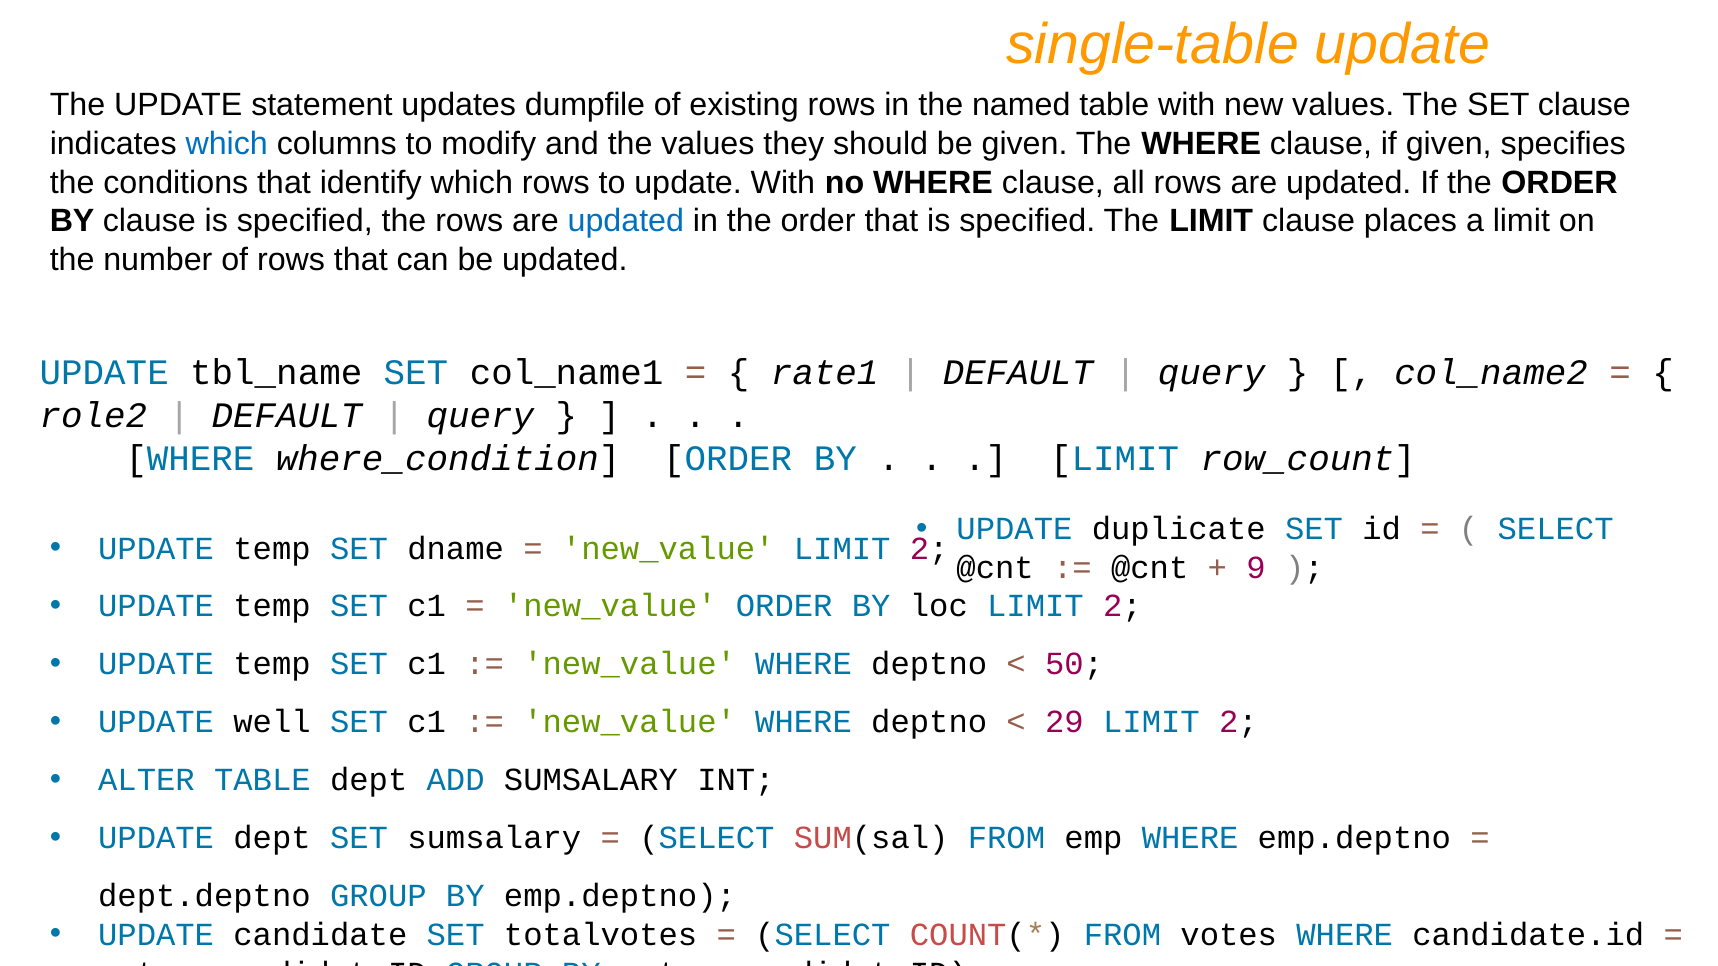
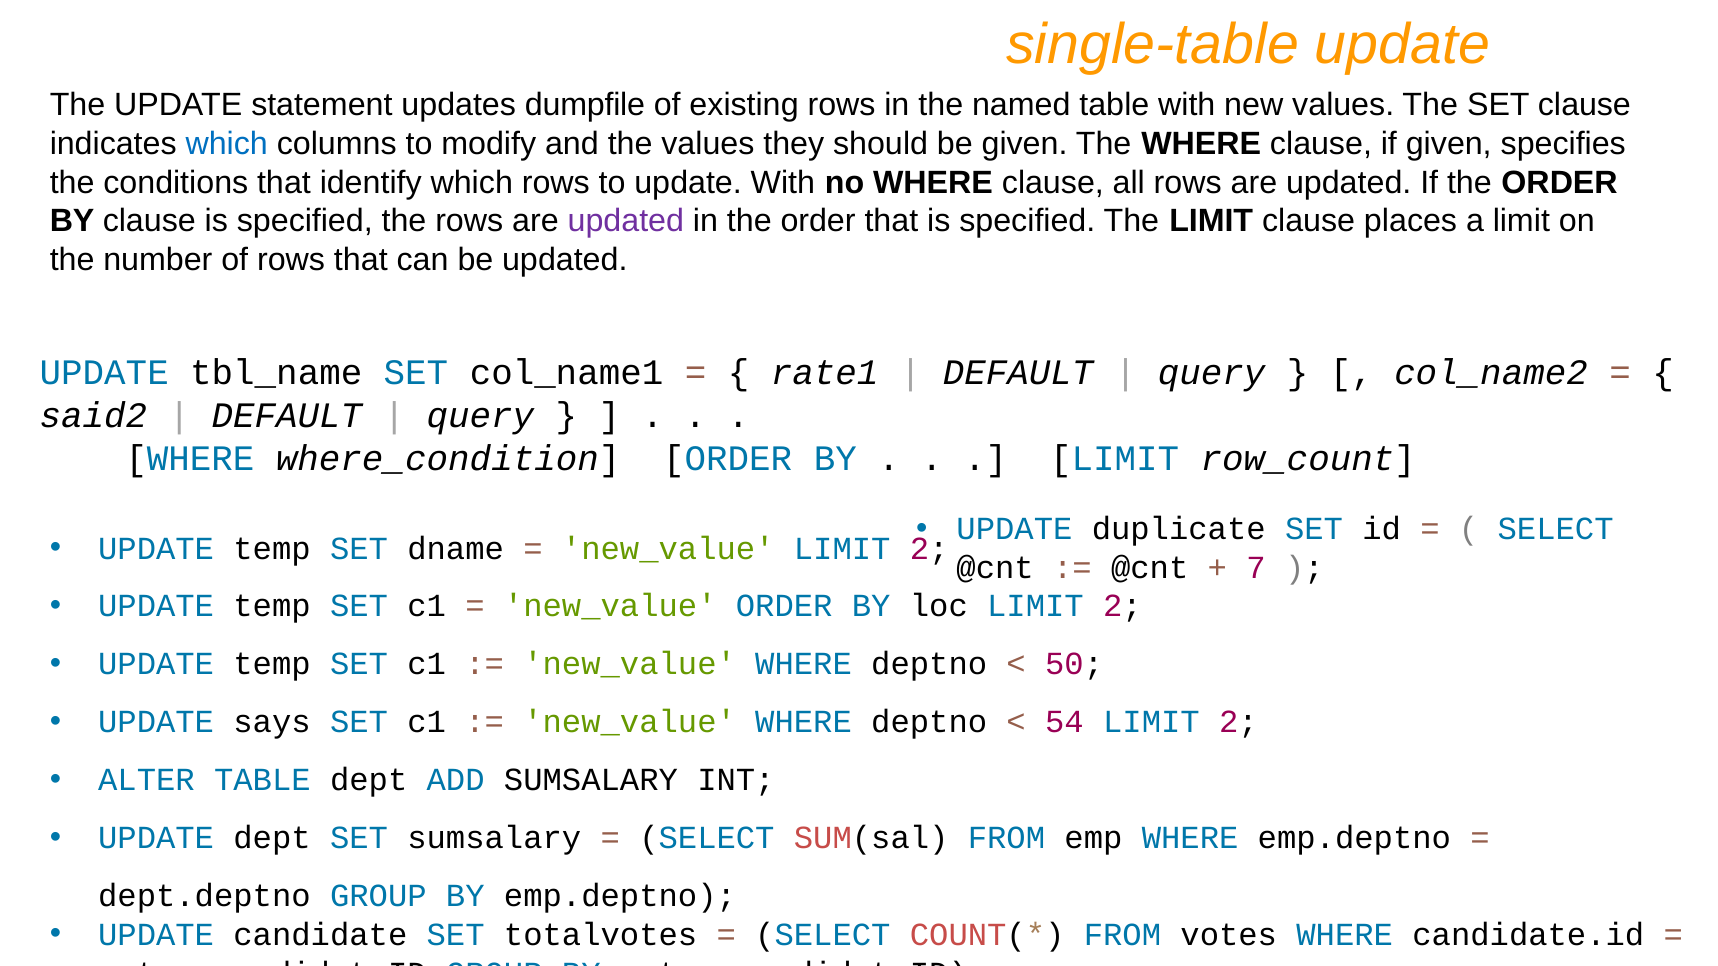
updated colour: blue -> purple (626, 221)
role2: role2 -> said2 (93, 416)
9: 9 -> 7 (1256, 568)
well: well -> says (272, 723)
29: 29 -> 54 (1064, 723)
